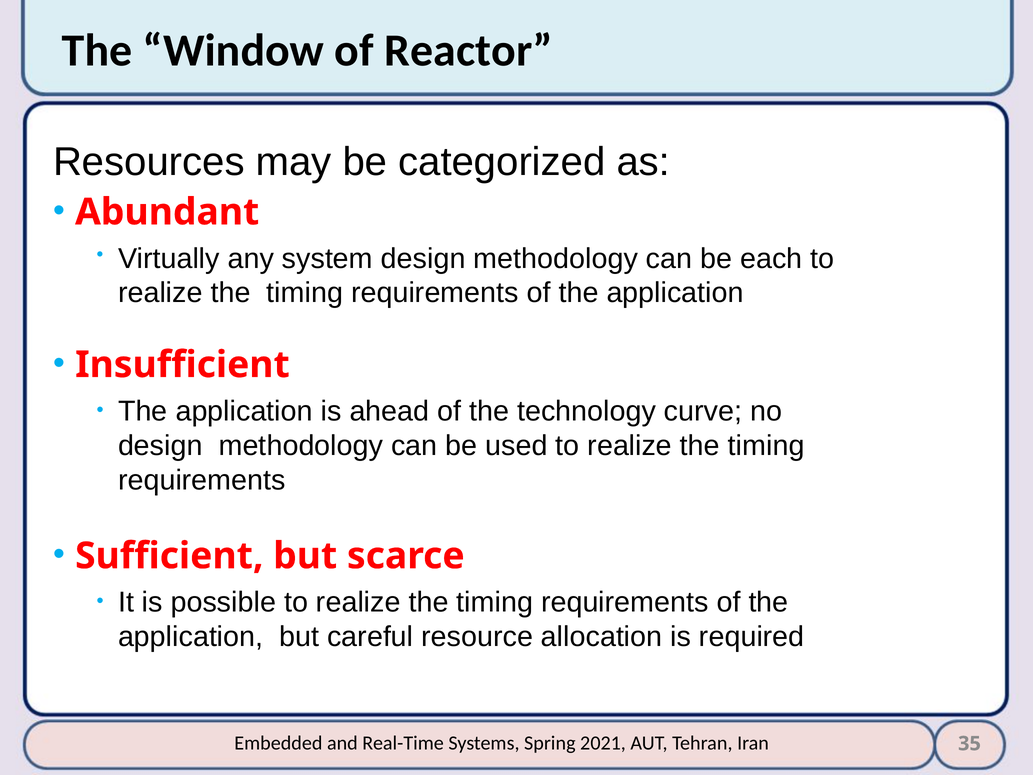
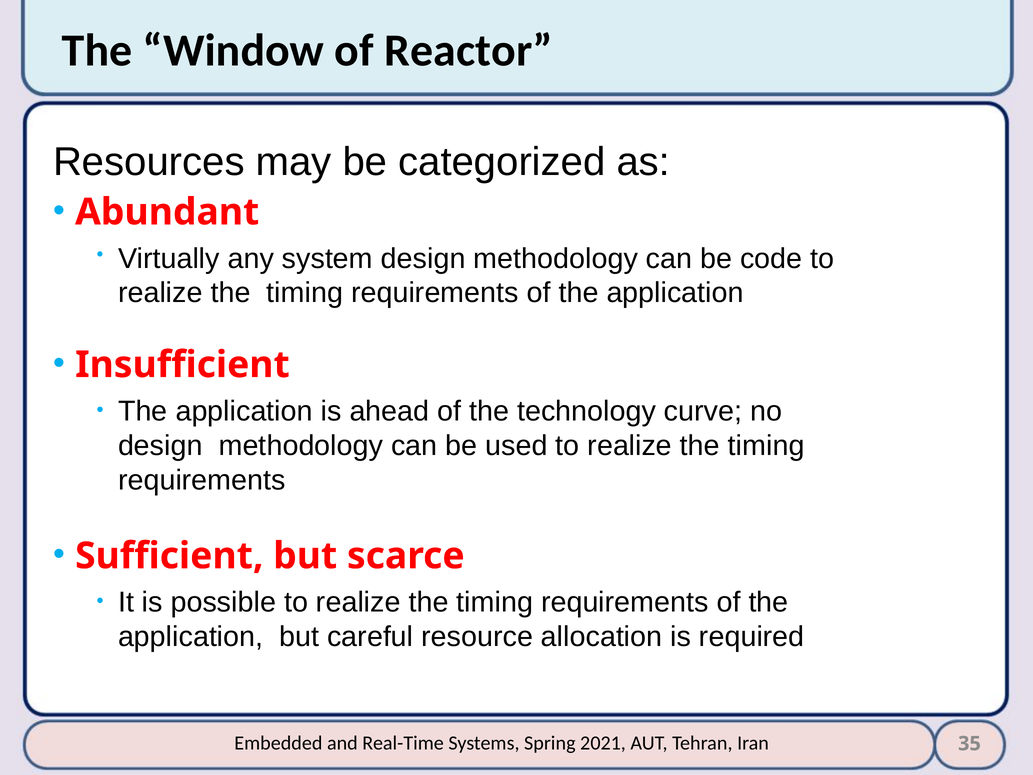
each: each -> code (771, 258)
